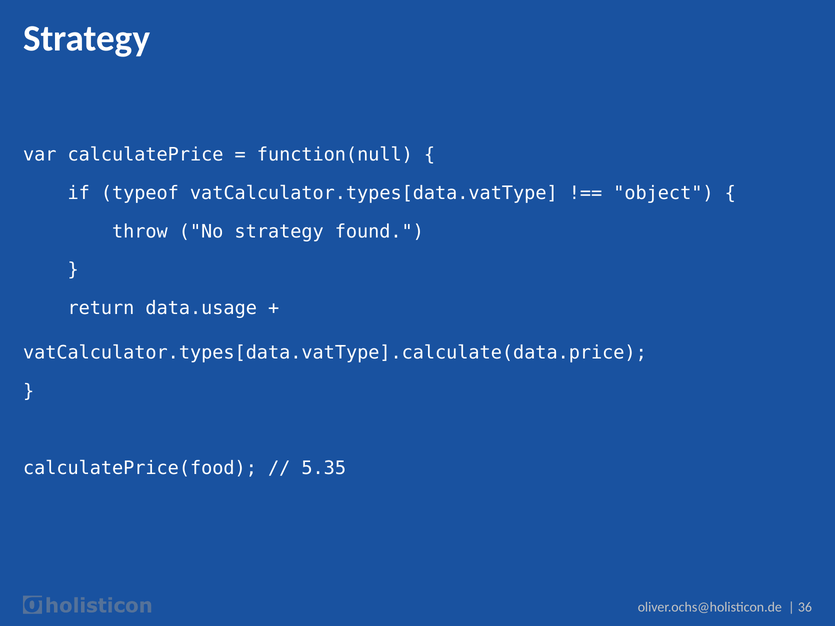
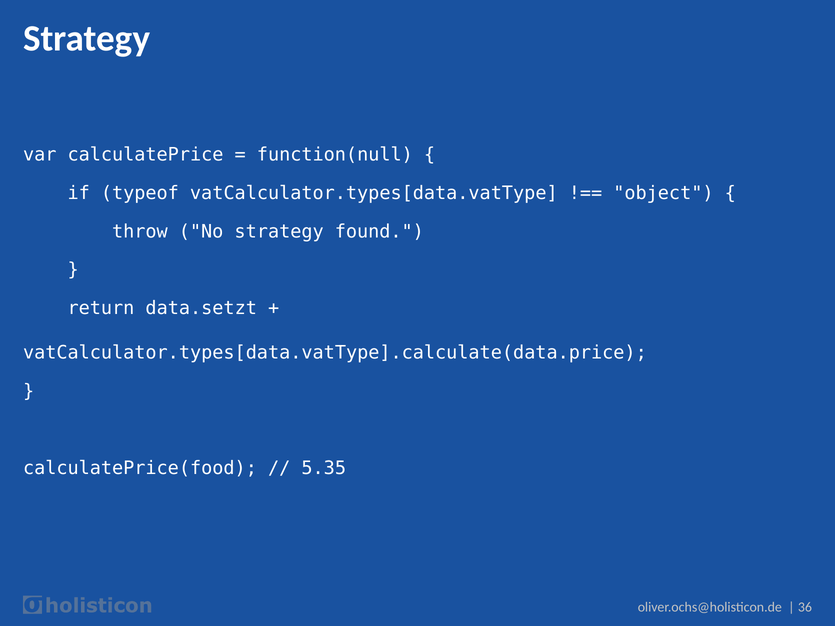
data.usage: data.usage -> data.setzt (201, 308)
